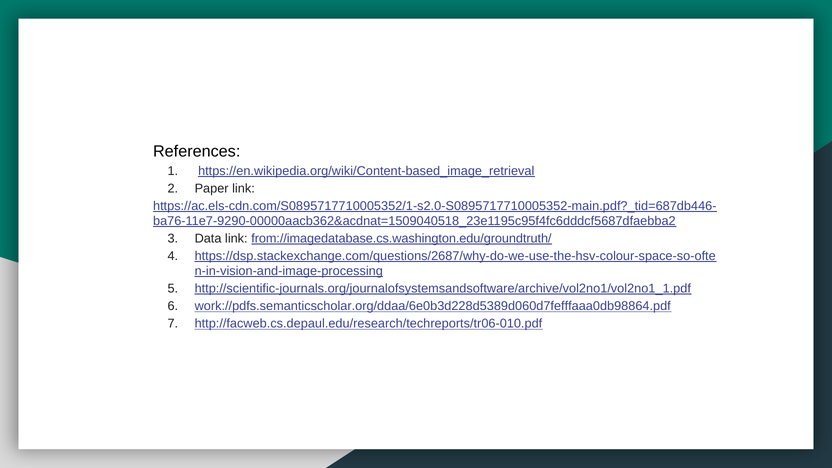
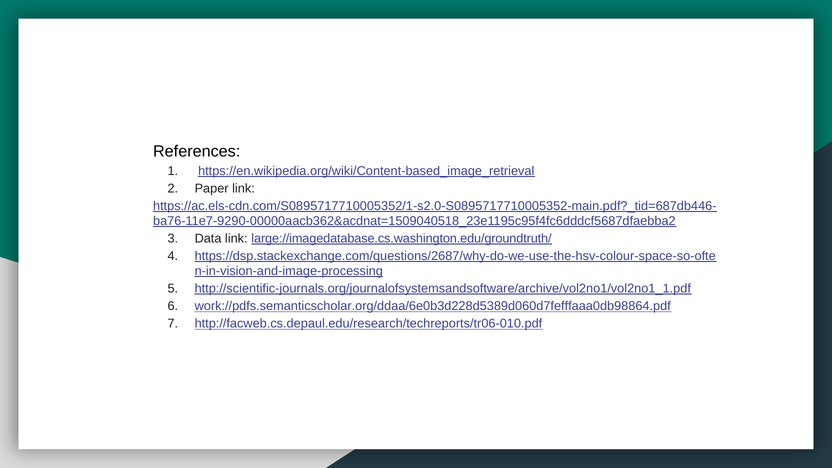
from://imagedatabase.cs.washington.edu/groundtruth/: from://imagedatabase.cs.washington.edu/groundtruth/ -> large://imagedatabase.cs.washington.edu/groundtruth/ (401, 238)
